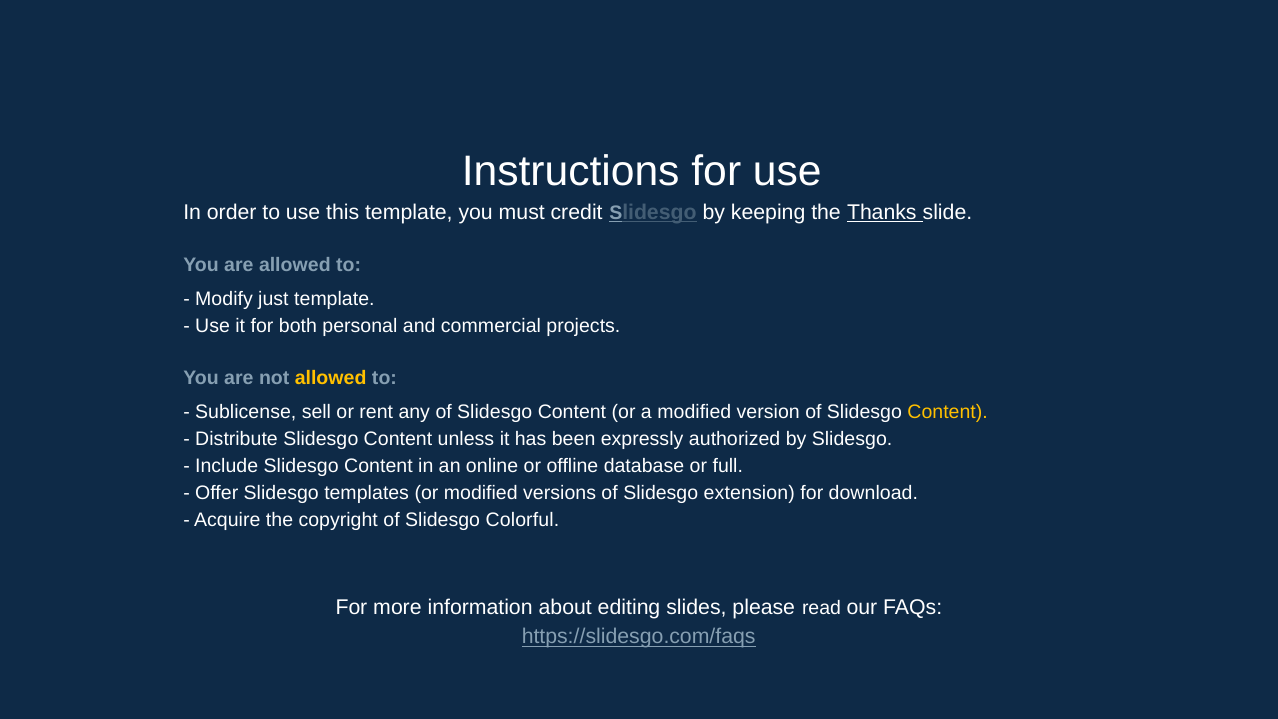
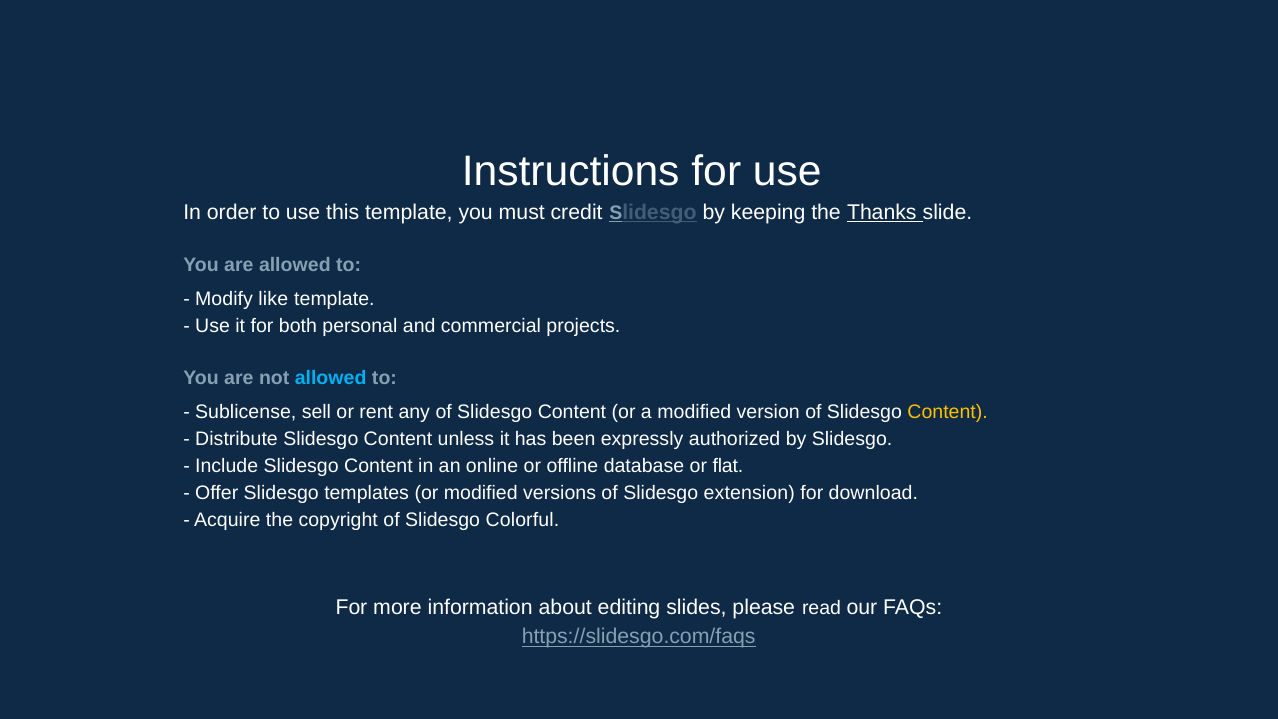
just: just -> like (273, 299)
allowed colour: yellow -> light blue (331, 378)
full: full -> flat (728, 466)
